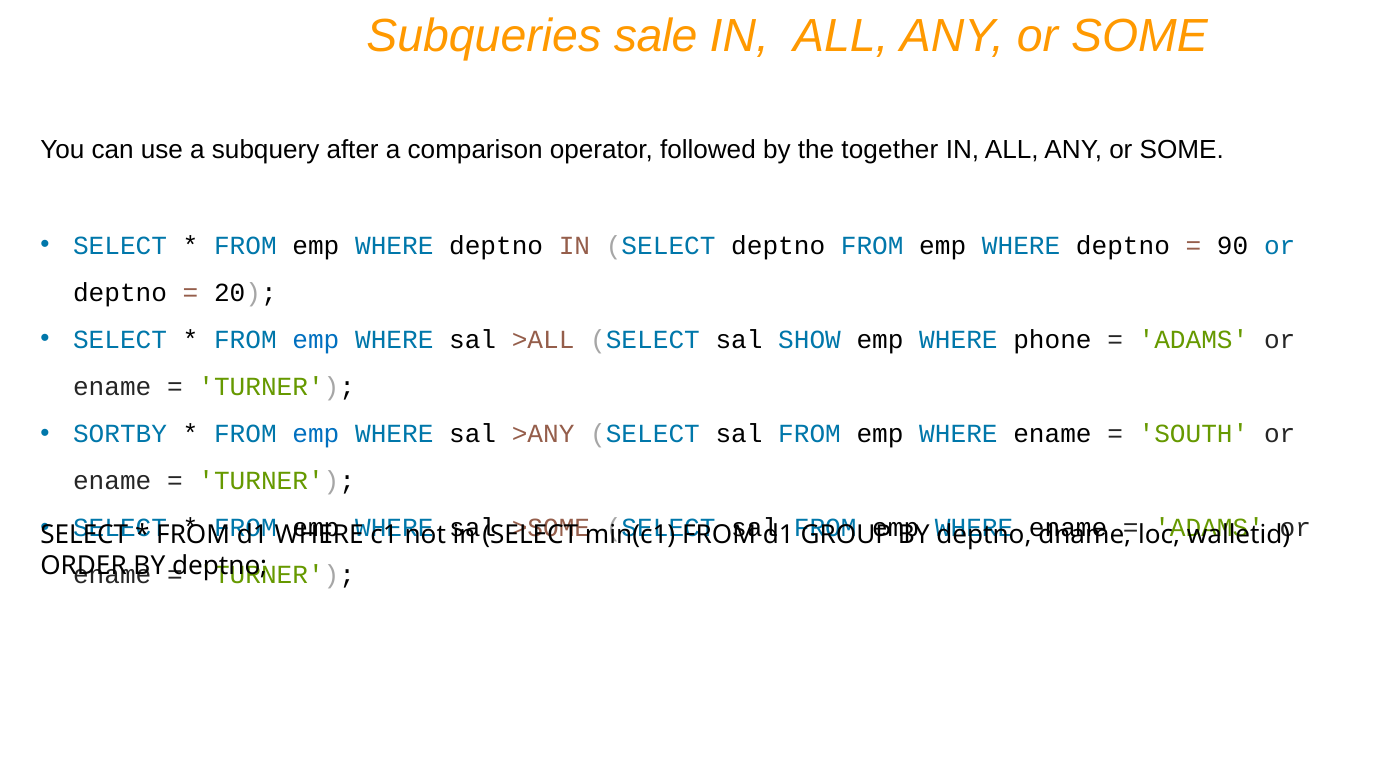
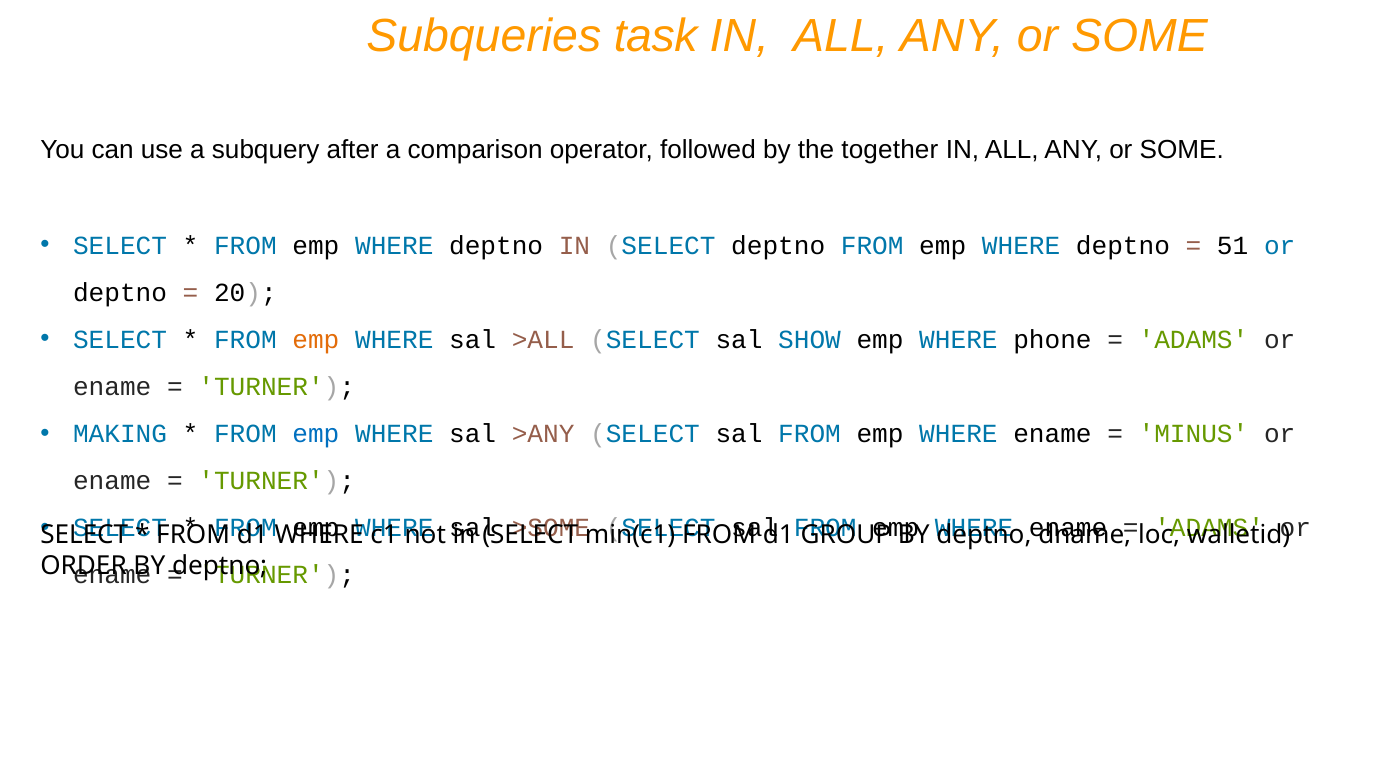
sale: sale -> task (656, 36)
90: 90 -> 51 (1233, 245)
emp colour: blue -> orange (316, 340)
SORTBY: SORTBY -> MAKING (120, 434)
SOUTH: SOUTH -> MINUS (1193, 434)
